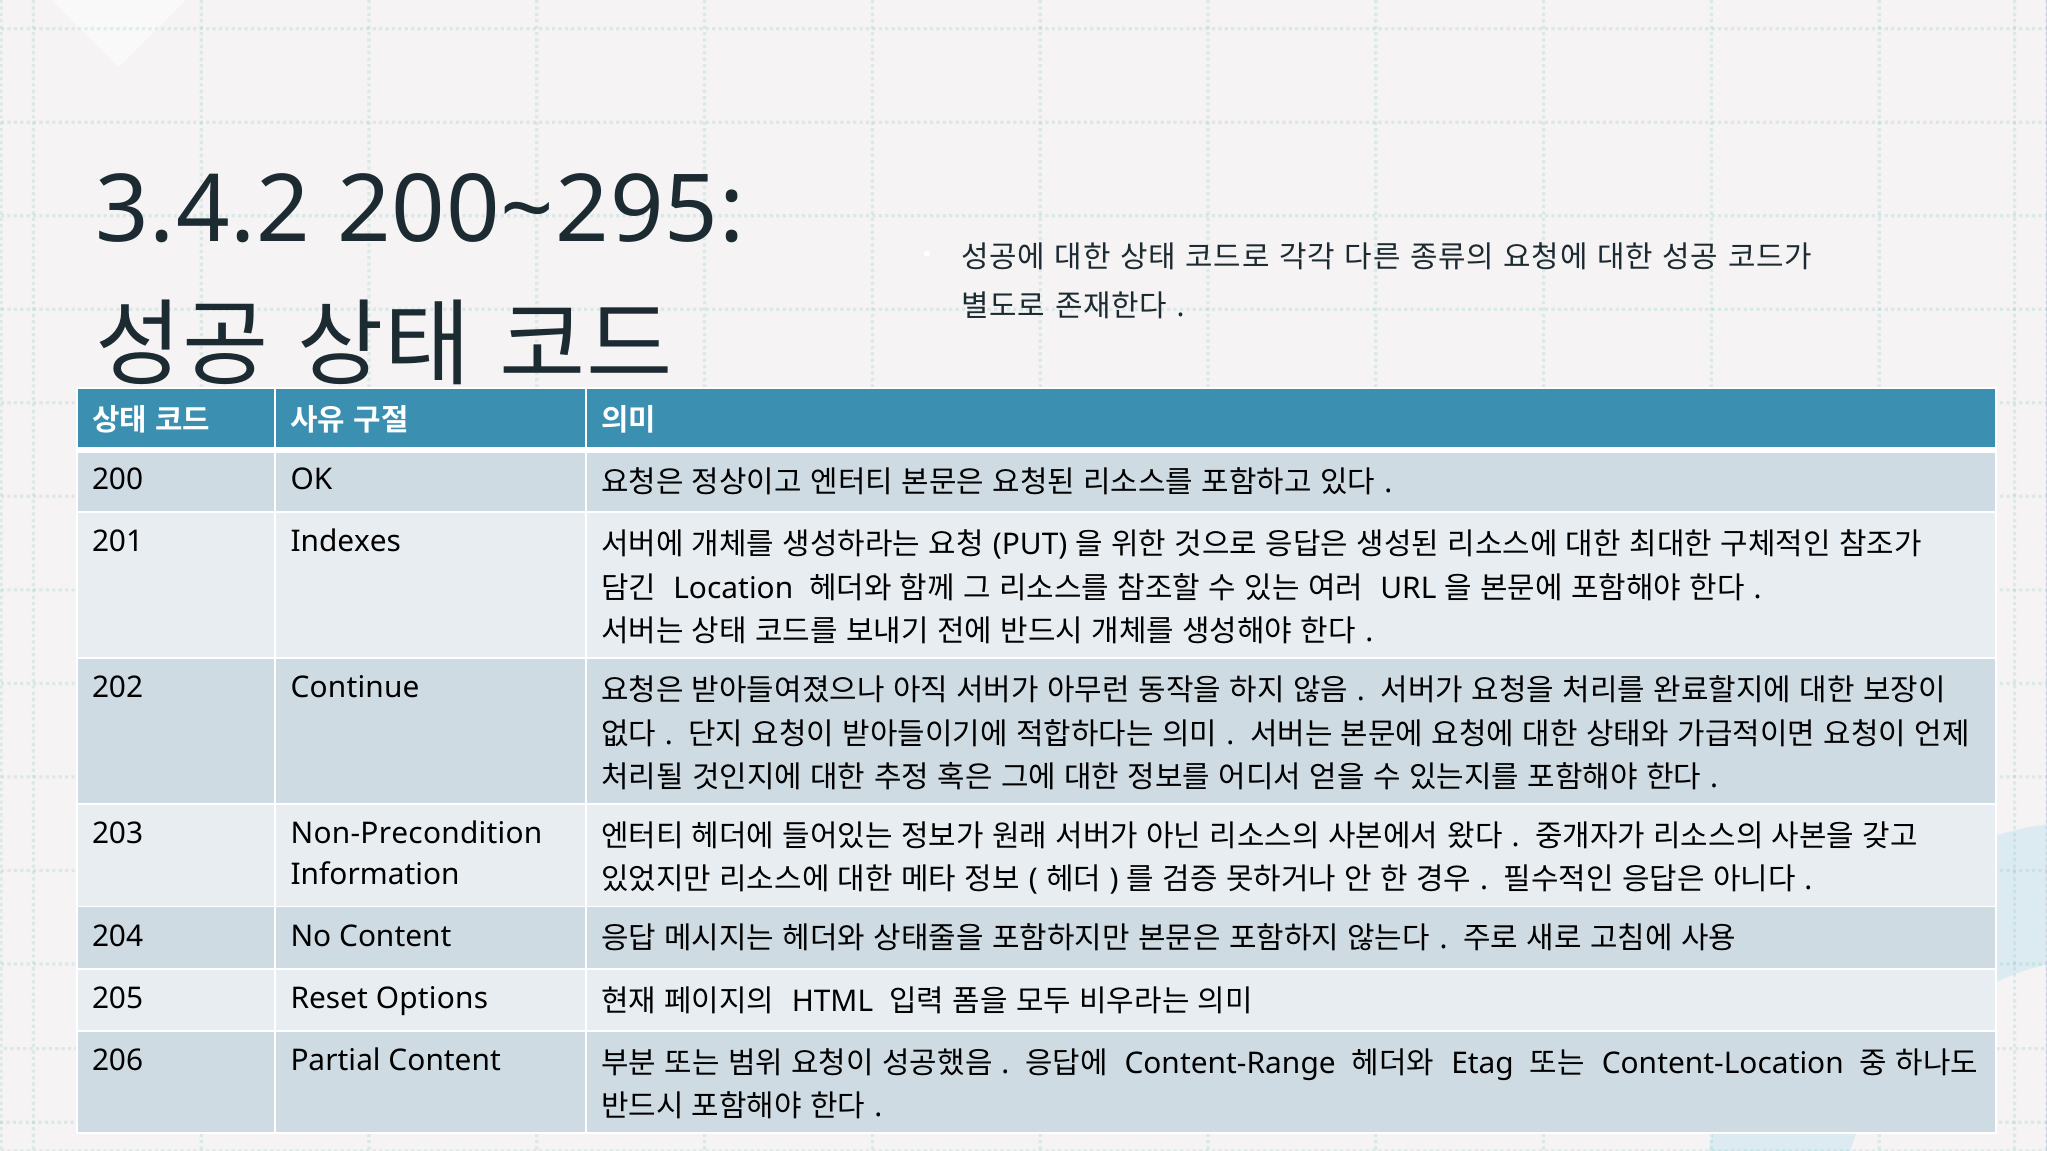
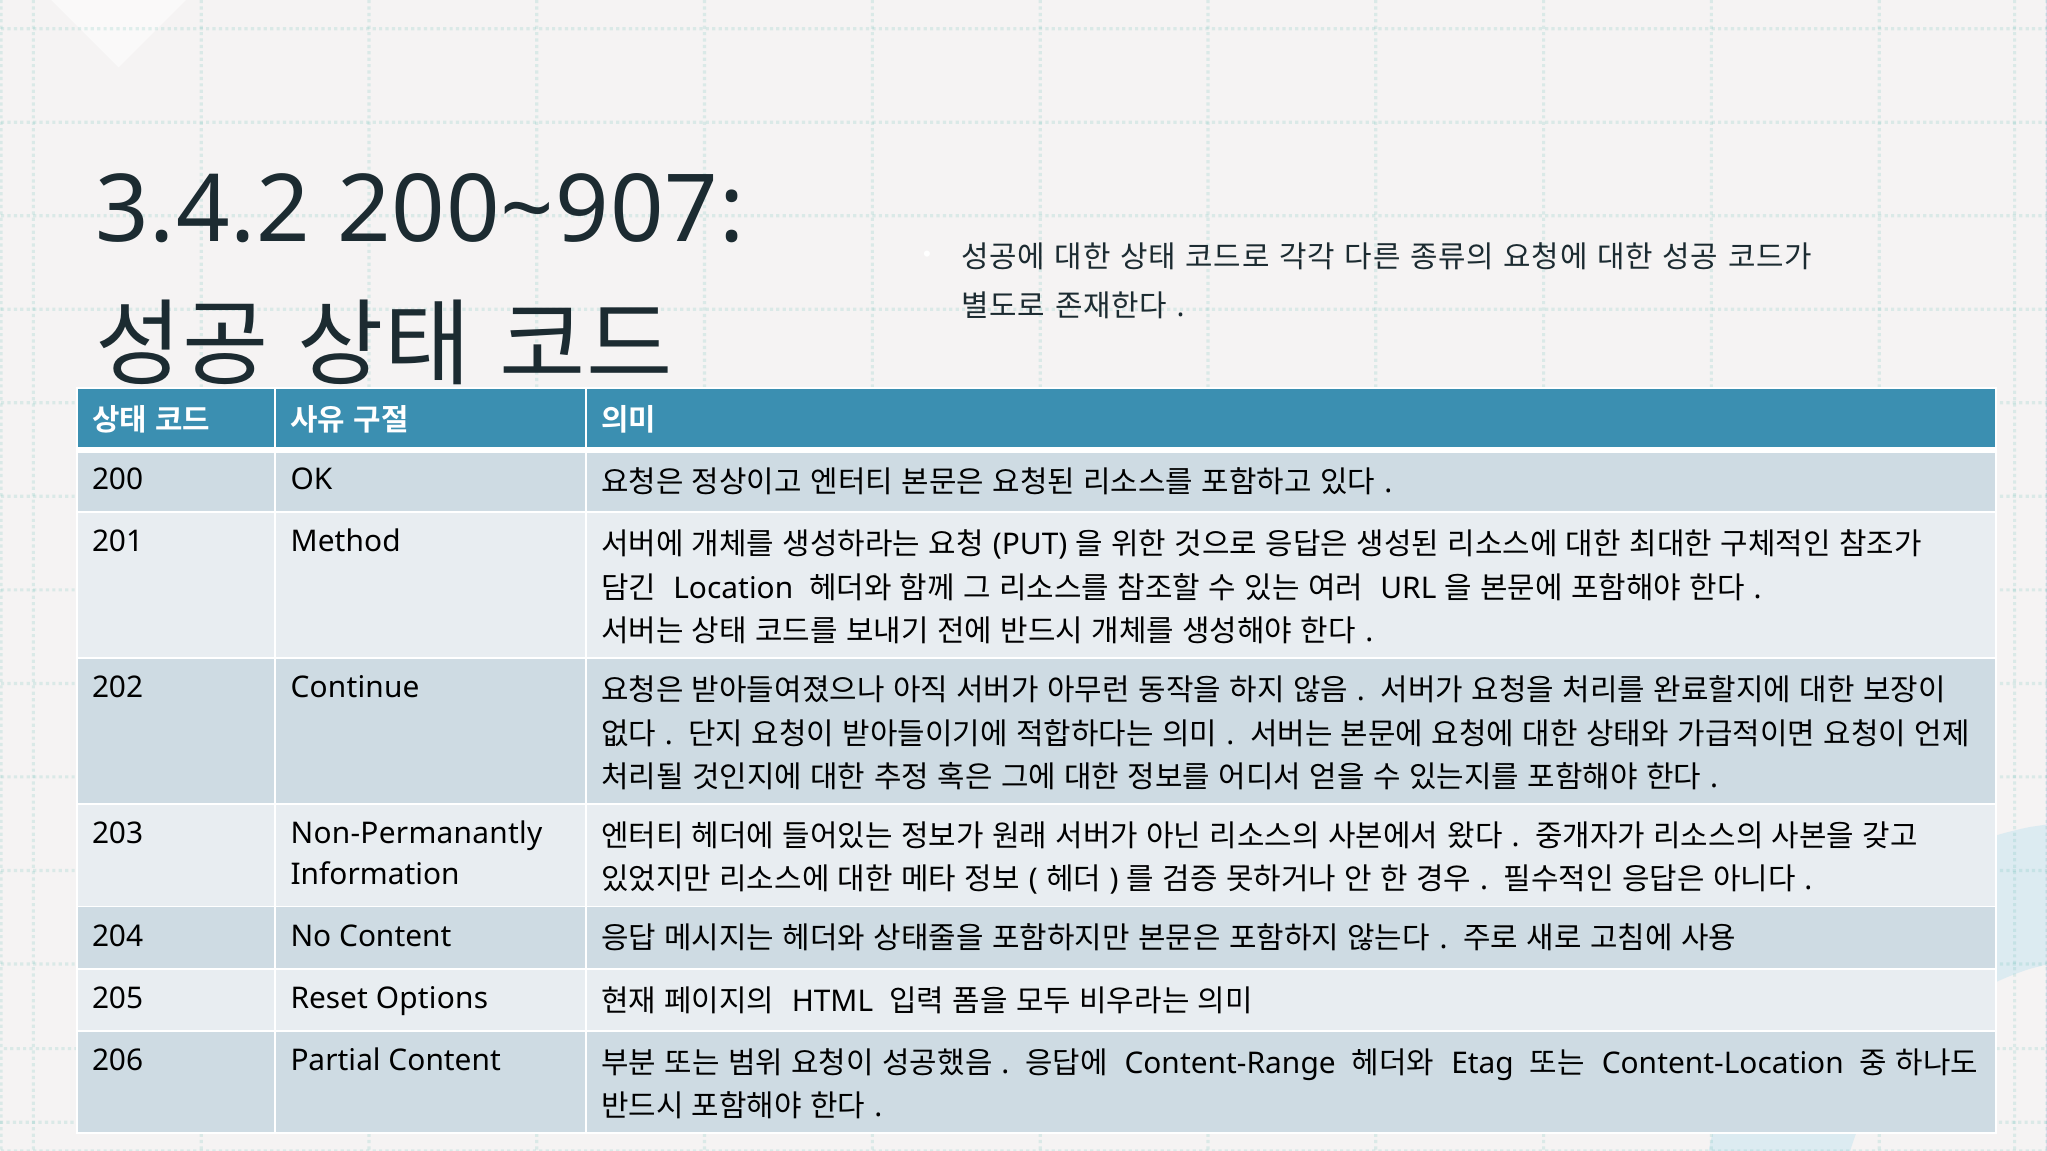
200~295: 200~295 -> 200~907 (541, 210)
Indexes: Indexes -> Method (346, 542)
Non-Precondition: Non-Precondition -> Non-Permanantly (417, 834)
